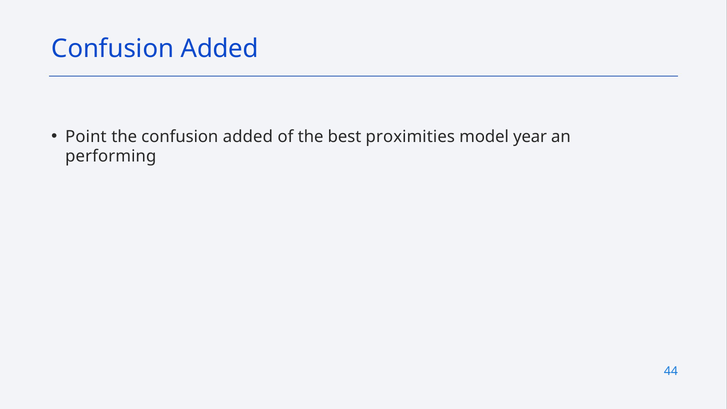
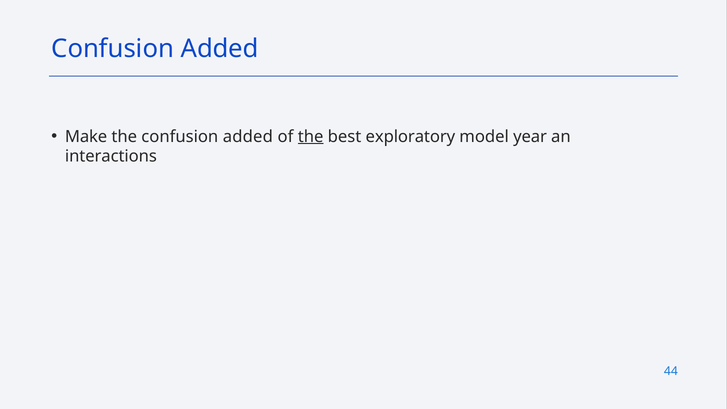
Point: Point -> Make (86, 137)
the underline: none -> present (311, 137)
proximities: proximities -> exploratory (410, 137)
performing: performing -> interactions (111, 156)
